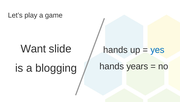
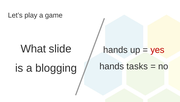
Want: Want -> What (33, 48)
yes colour: blue -> red (157, 50)
years: years -> tasks (137, 66)
